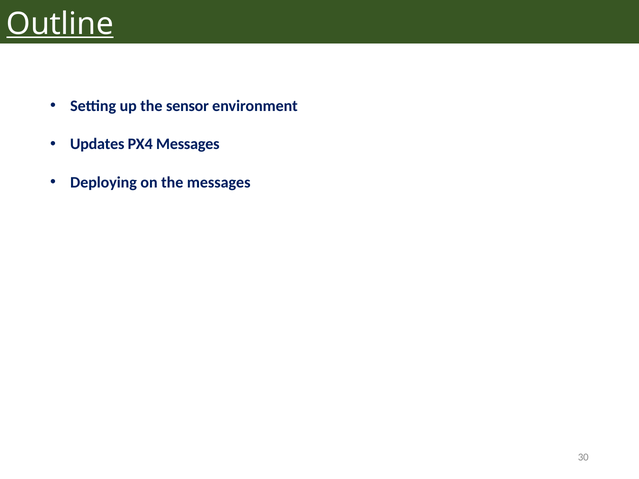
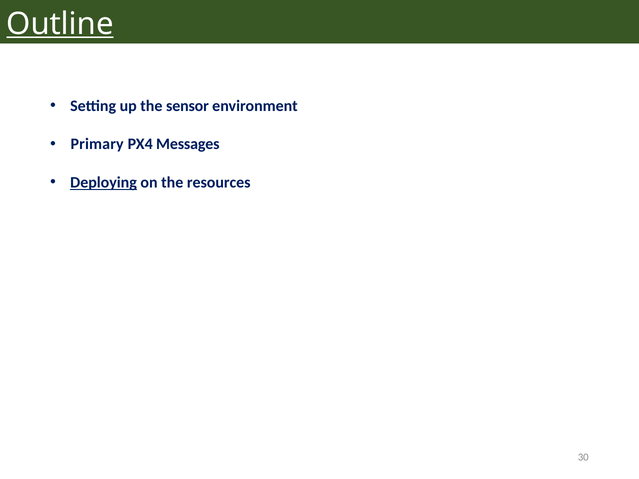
Updates: Updates -> Primary (97, 144)
Deploying underline: none -> present (104, 183)
the messages: messages -> resources (219, 183)
